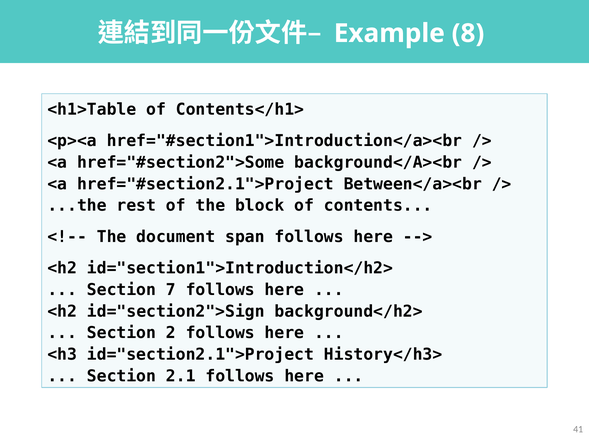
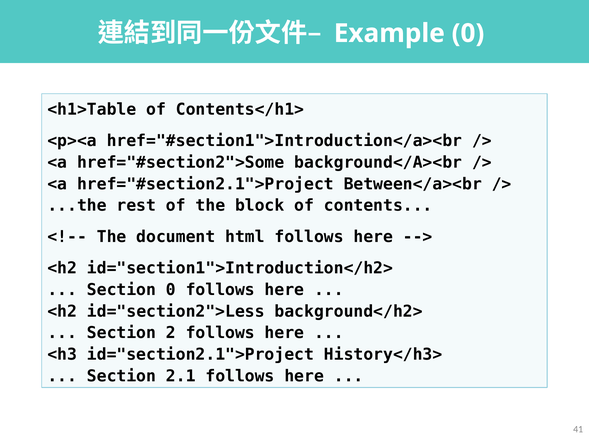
Example 8: 8 -> 0 (468, 33)
span: span -> html (245, 237)
Section 7: 7 -> 0 (171, 290)
id="section2">Sign: id="section2">Sign -> id="section2">Less (176, 312)
